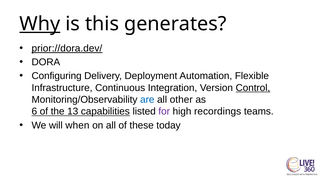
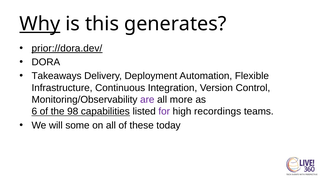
Configuring: Configuring -> Takeaways (57, 76)
Control underline: present -> none (253, 88)
are colour: blue -> purple (147, 100)
other: other -> more (181, 100)
13: 13 -> 98 (73, 112)
when: when -> some (77, 125)
